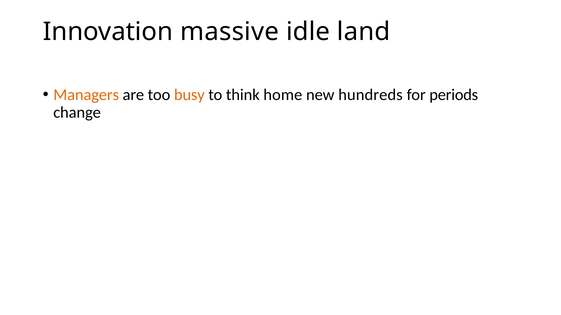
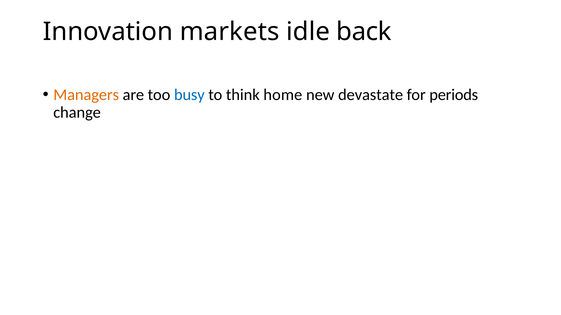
massive: massive -> markets (230, 32)
land: land -> back (364, 32)
busy colour: orange -> blue (189, 95)
hundreds: hundreds -> devastate (371, 95)
